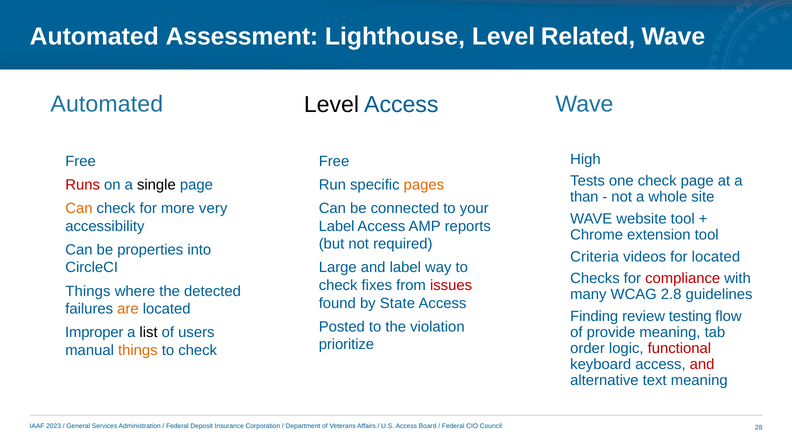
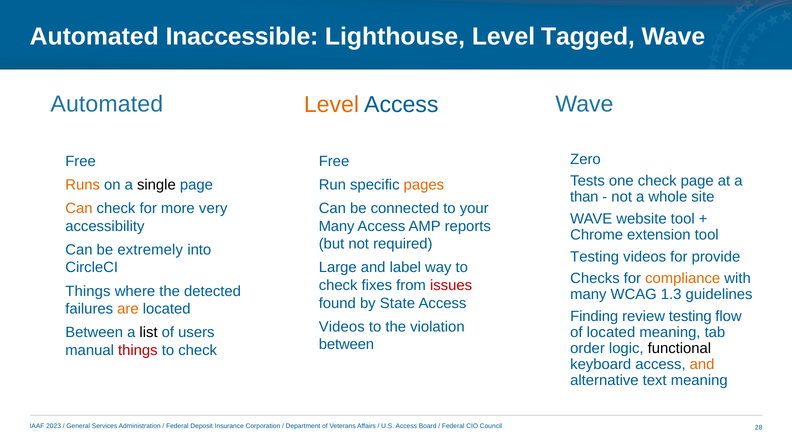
Assessment: Assessment -> Inaccessible (242, 37)
Related: Related -> Tagged (588, 37)
Level colour: black -> orange (331, 105)
High: High -> Zero (585, 159)
Runs colour: red -> orange (83, 185)
Label: Label -> Many (337, 226)
properties: properties -> extremely (150, 250)
Criteria: Criteria -> Testing (595, 257)
for located: located -> provide (716, 257)
compliance colour: red -> orange (683, 279)
2.8: 2.8 -> 1.3 (671, 295)
Posted: Posted -> Videos (342, 327)
of provide: provide -> located (611, 333)
Improper: Improper -> Between (94, 333)
prioritize: prioritize -> between (346, 345)
functional colour: red -> black (679, 349)
things colour: orange -> red (138, 351)
and colour: red -> orange (702, 365)
